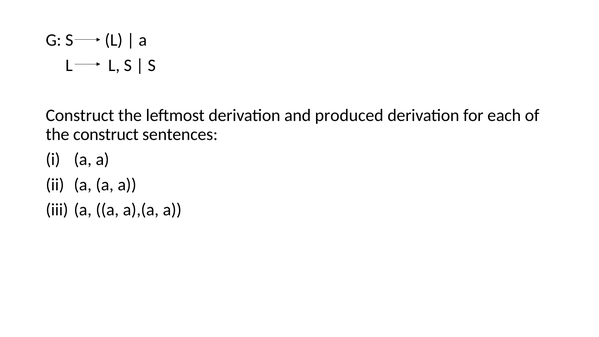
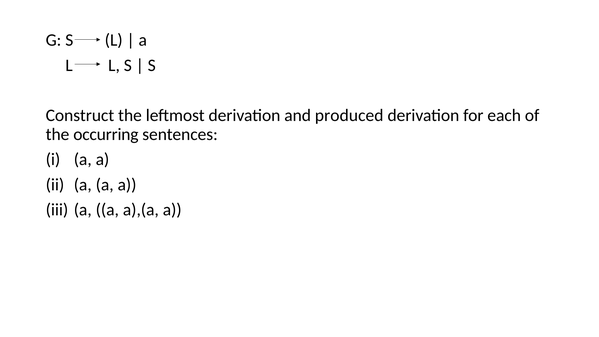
the construct: construct -> occurring (106, 134)
